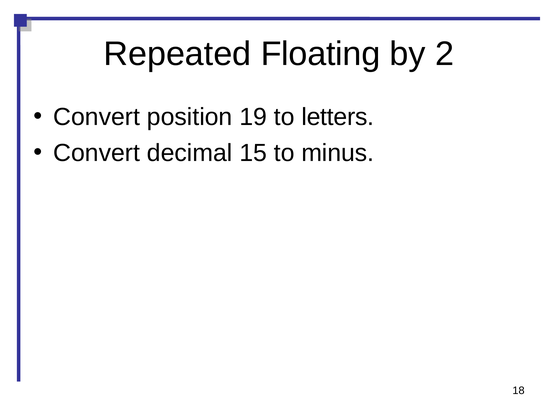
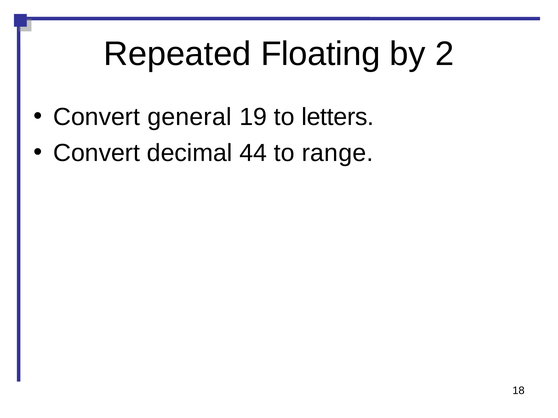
position: position -> general (190, 117)
15: 15 -> 44 (253, 153)
minus: minus -> range (338, 153)
